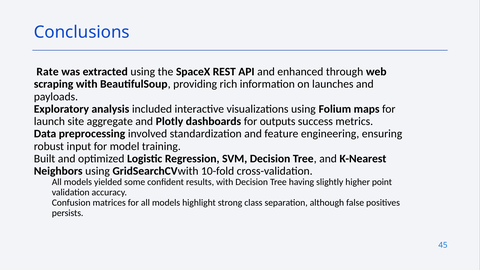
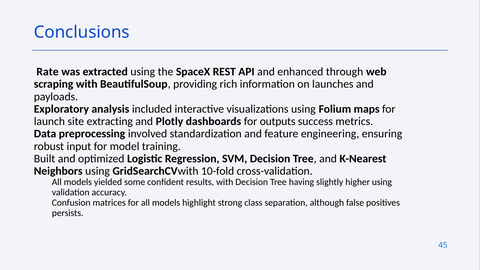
aggregate: aggregate -> extracting (110, 121)
higher point: point -> using (382, 182)
